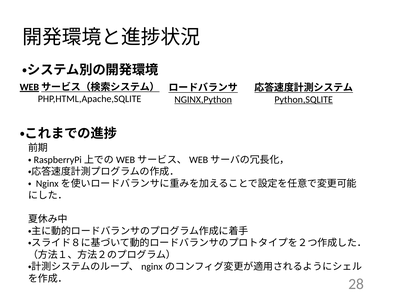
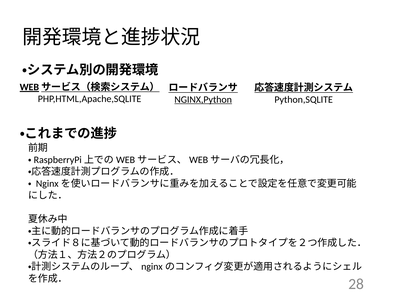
Python,SQLITE underline: present -> none (304, 99)
